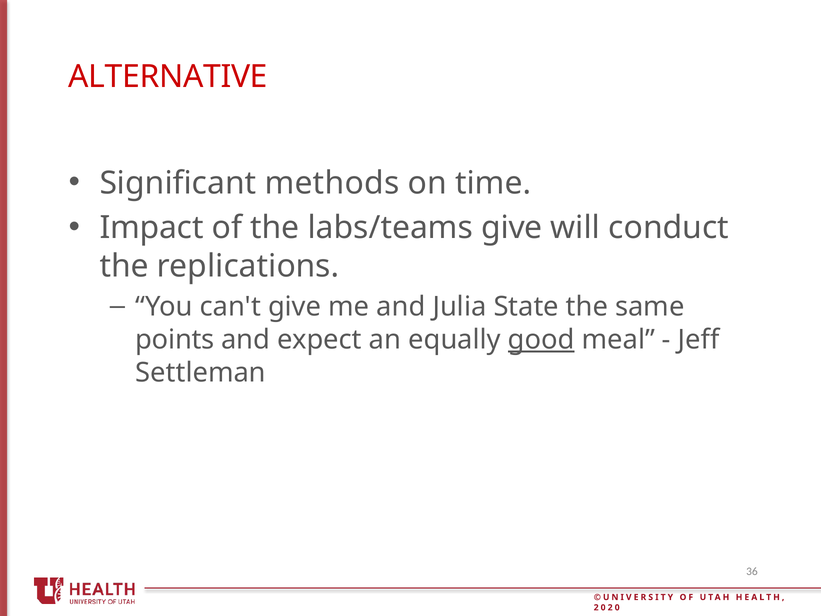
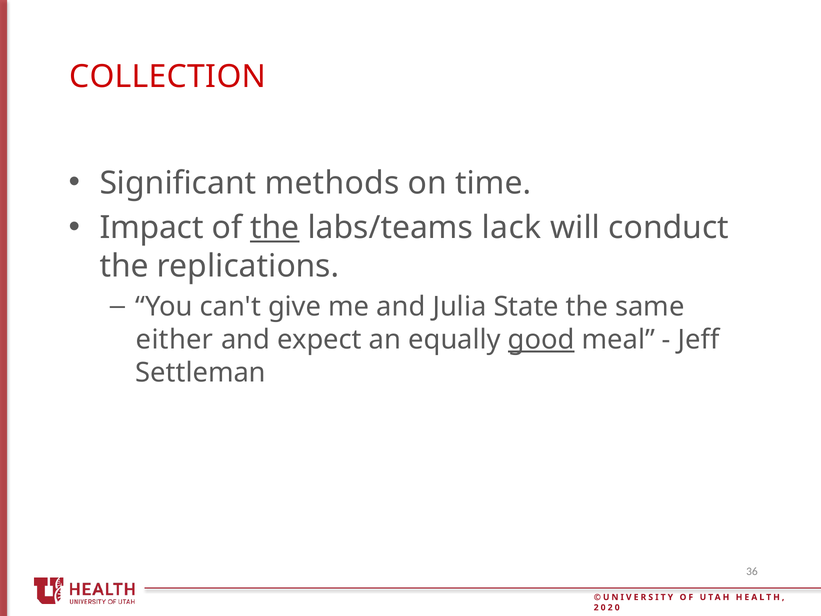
ALTERNATIVE: ALTERNATIVE -> COLLECTION (168, 77)
the underline: none -> present (275, 228)
labs/teams give: give -> lack (512, 228)
points: points -> either (175, 340)
